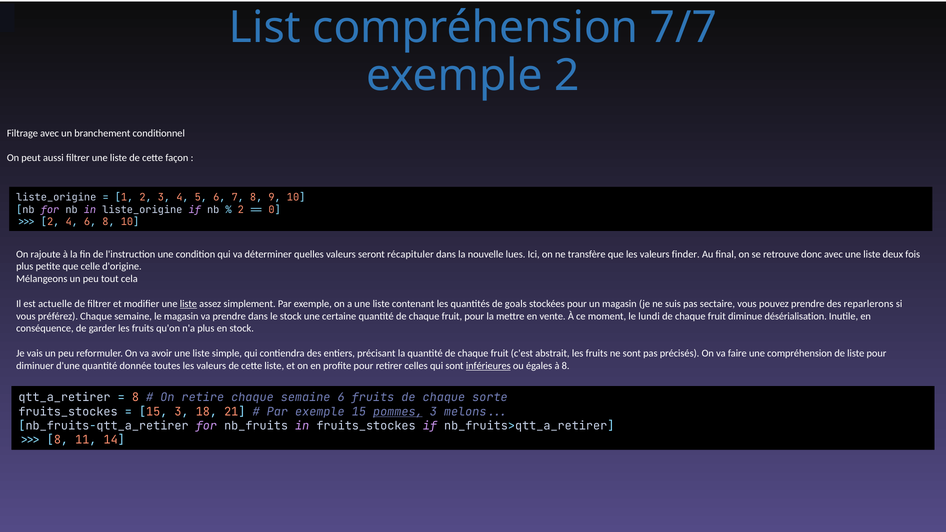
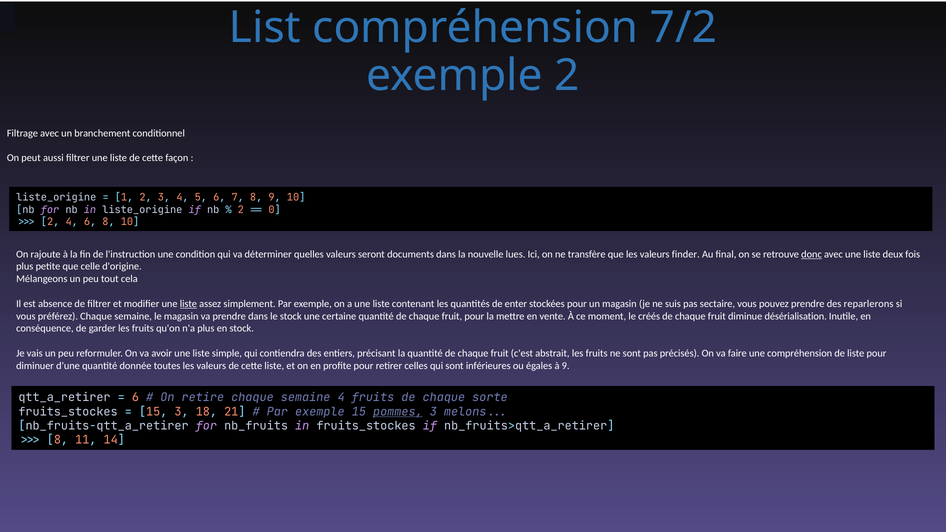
7/7: 7/7 -> 7/2 (683, 28)
récapituler: récapituler -> documents (411, 254)
donc underline: none -> present (812, 254)
actuelle: actuelle -> absence (55, 304)
goals: goals -> enter (516, 304)
lundi: lundi -> créés (649, 316)
inférieures underline: present -> none (488, 366)
à 8: 8 -> 9 (566, 366)
8: 8 -> 6 (135, 398)
semaine 6: 6 -> 4 (341, 398)
